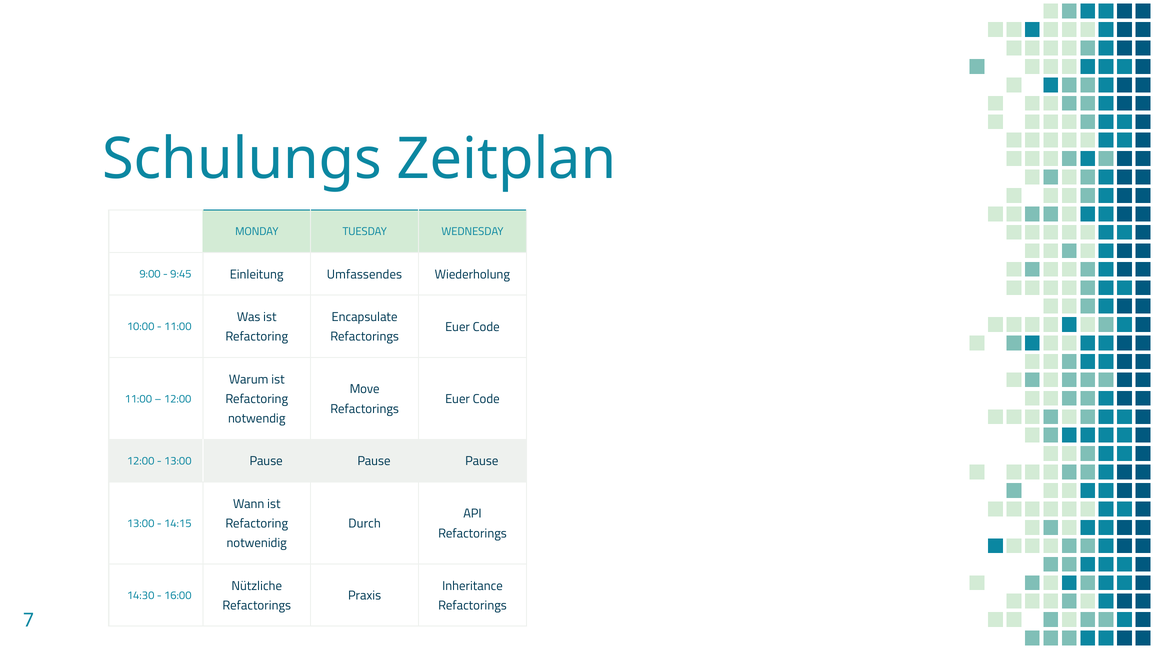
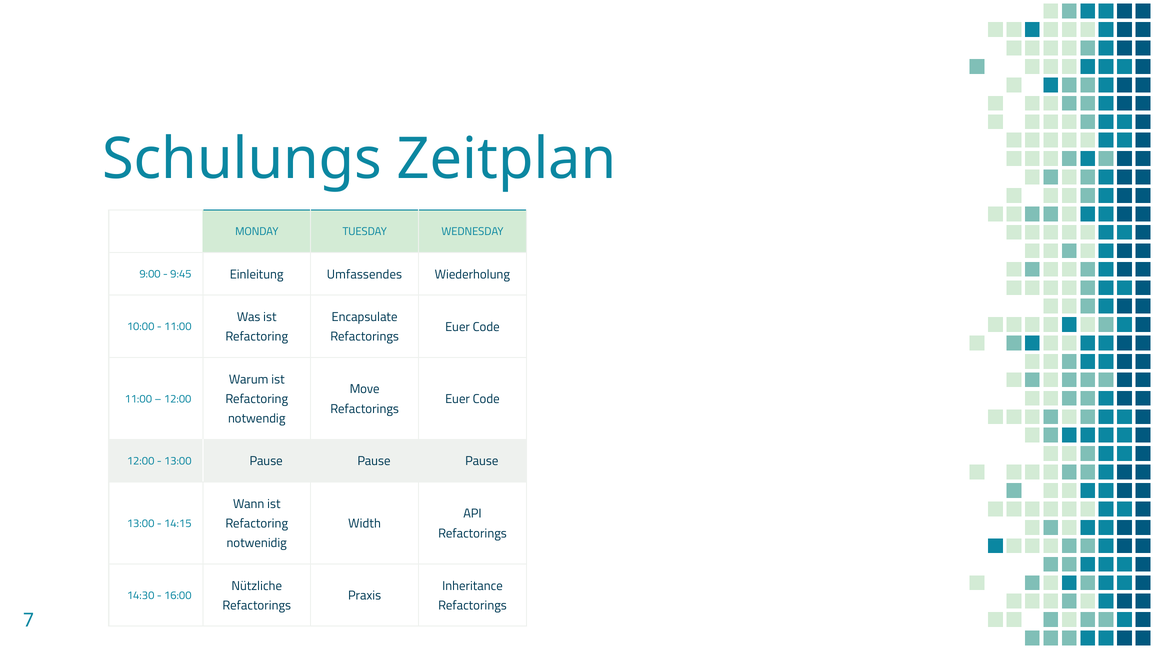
Durch: Durch -> Width (365, 524)
